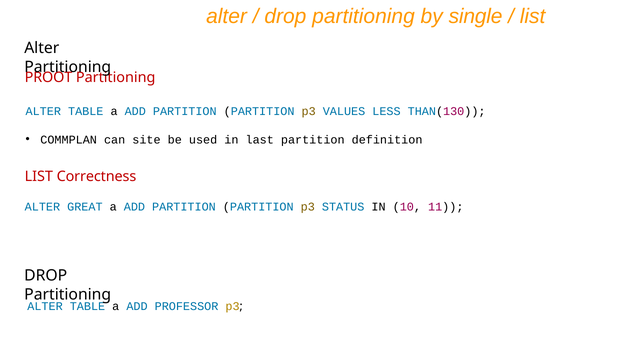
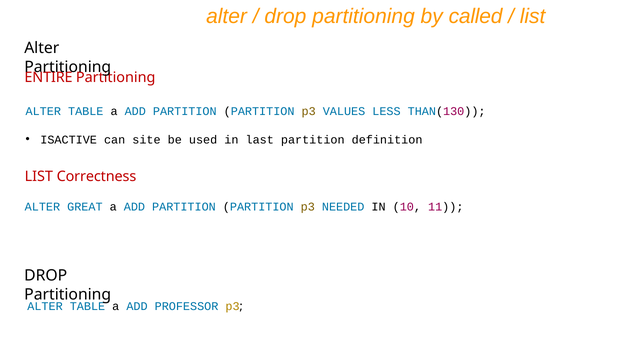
single: single -> called (476, 16)
PROOT: PROOT -> ENTIRE (49, 77)
COMMPLAN: COMMPLAN -> ISACTIVE (69, 140)
STATUS: STATUS -> NEEDED (343, 207)
